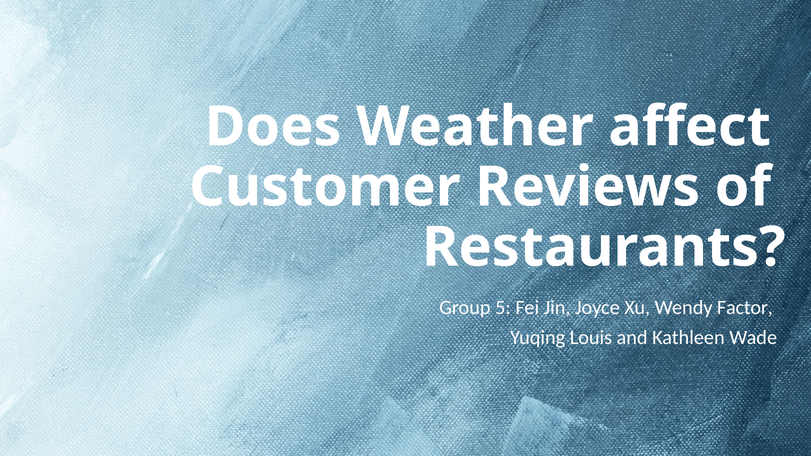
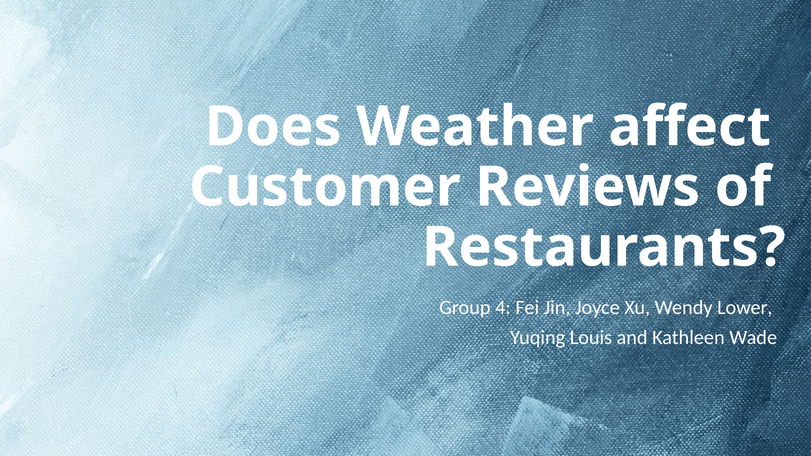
5: 5 -> 4 (503, 307)
Factor: Factor -> Lower (745, 307)
